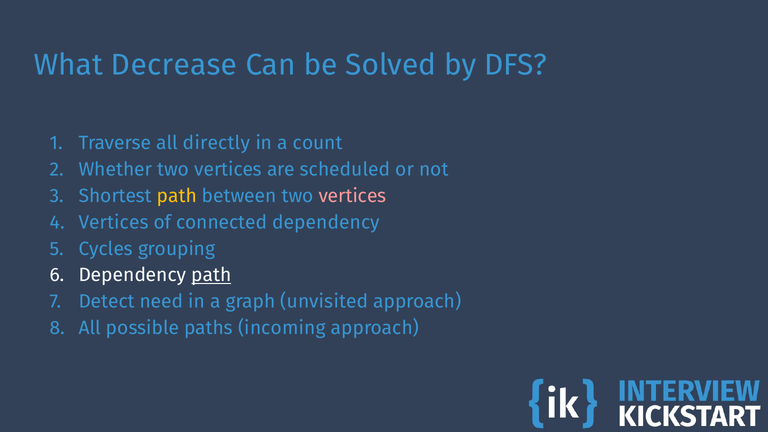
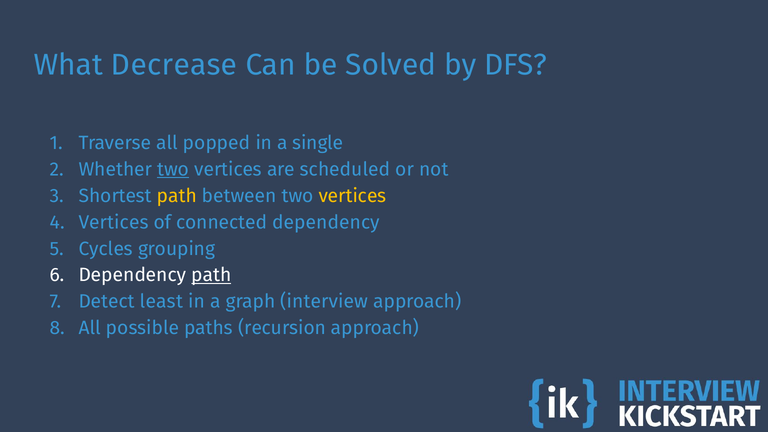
directly: directly -> popped (217, 143)
count: count -> single (318, 143)
two underline: none -> present (173, 169)
vertices colour: pink -> yellow (353, 196)
need: need -> least (161, 302)
unvisited: unvisited -> interview (324, 302)
incoming: incoming -> recursion (282, 328)
